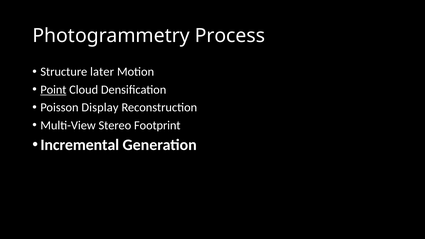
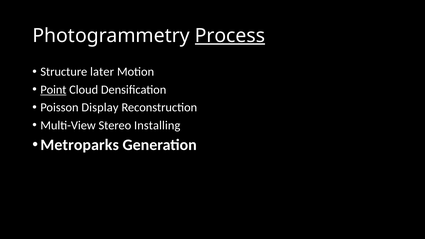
Process underline: none -> present (230, 36)
Footprint: Footprint -> Installing (157, 125)
Incremental: Incremental -> Metroparks (80, 145)
